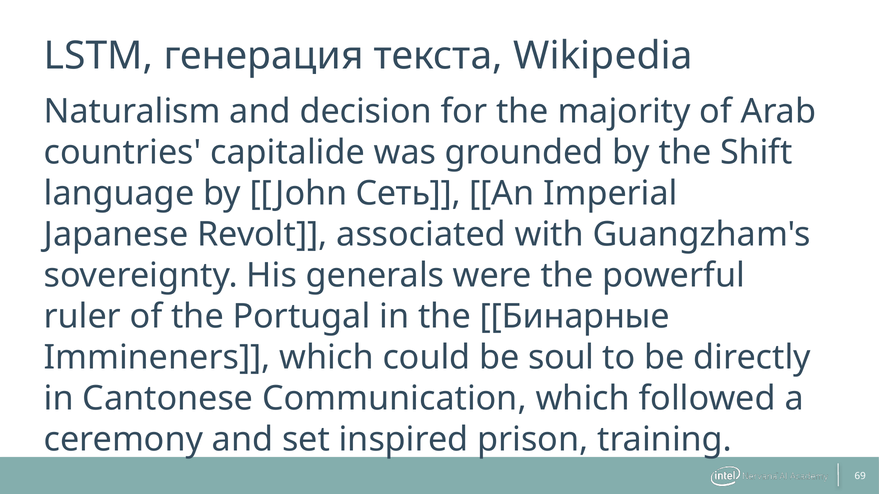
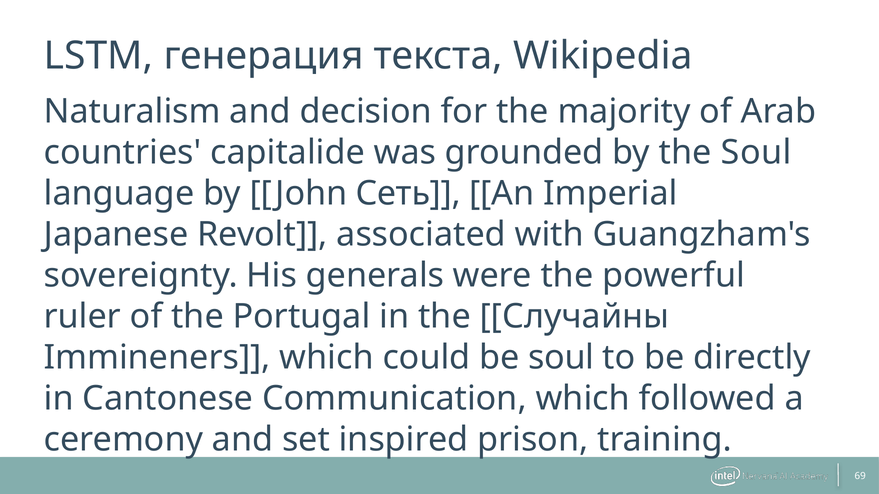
the Shift: Shift -> Soul (756, 153)
Бинарные: Бинарные -> Случайны (574, 317)
